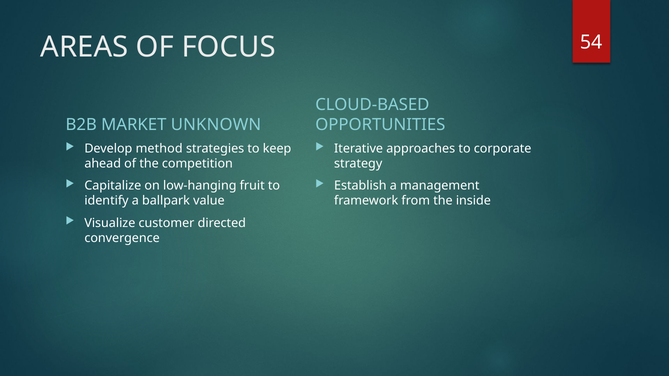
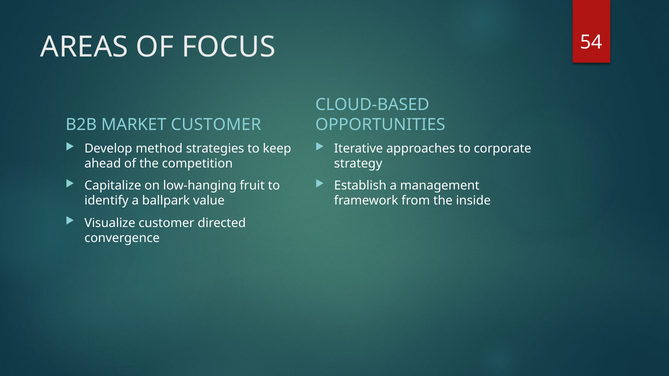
MARKET UNKNOWN: UNKNOWN -> CUSTOMER (216, 125)
